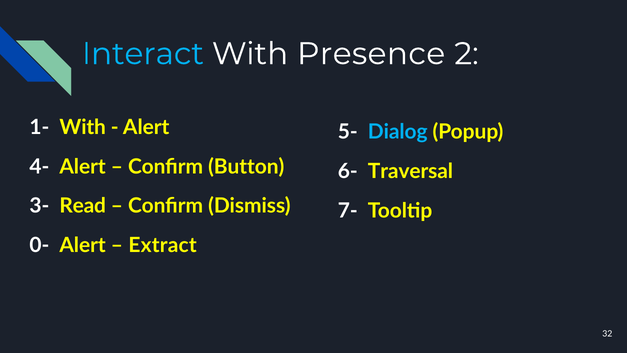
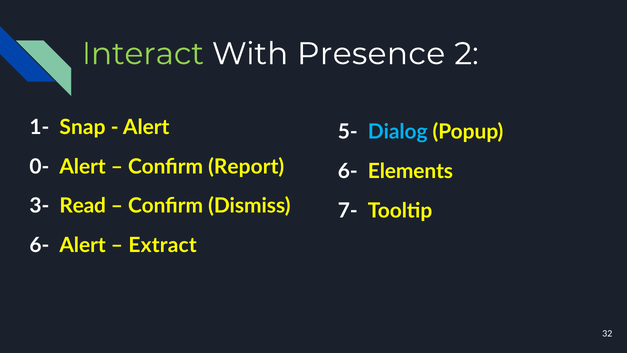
Interact colour: light blue -> light green (143, 54)
1- With: With -> Snap (82, 127)
4-: 4- -> 0- (39, 167)
Button: Button -> Report (246, 167)
Traversal: Traversal -> Elements (410, 171)
0-: 0- -> 6- (39, 245)
